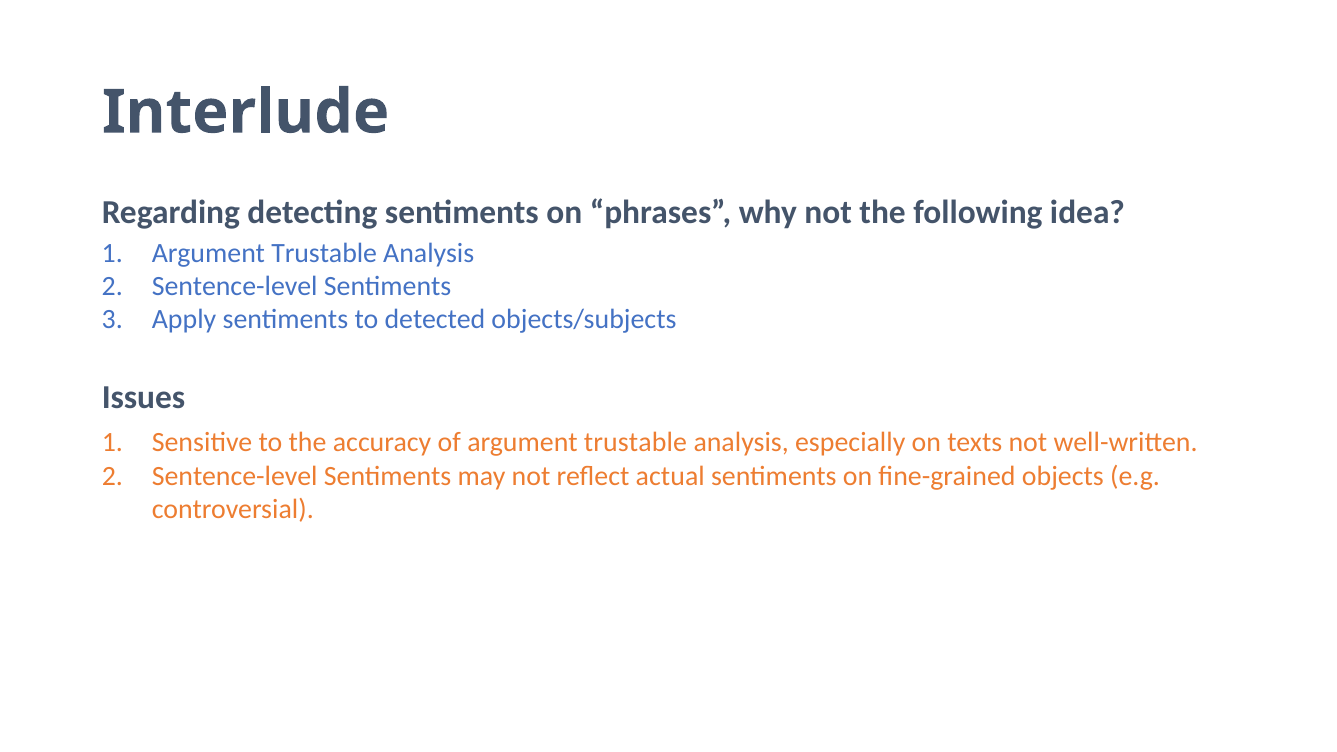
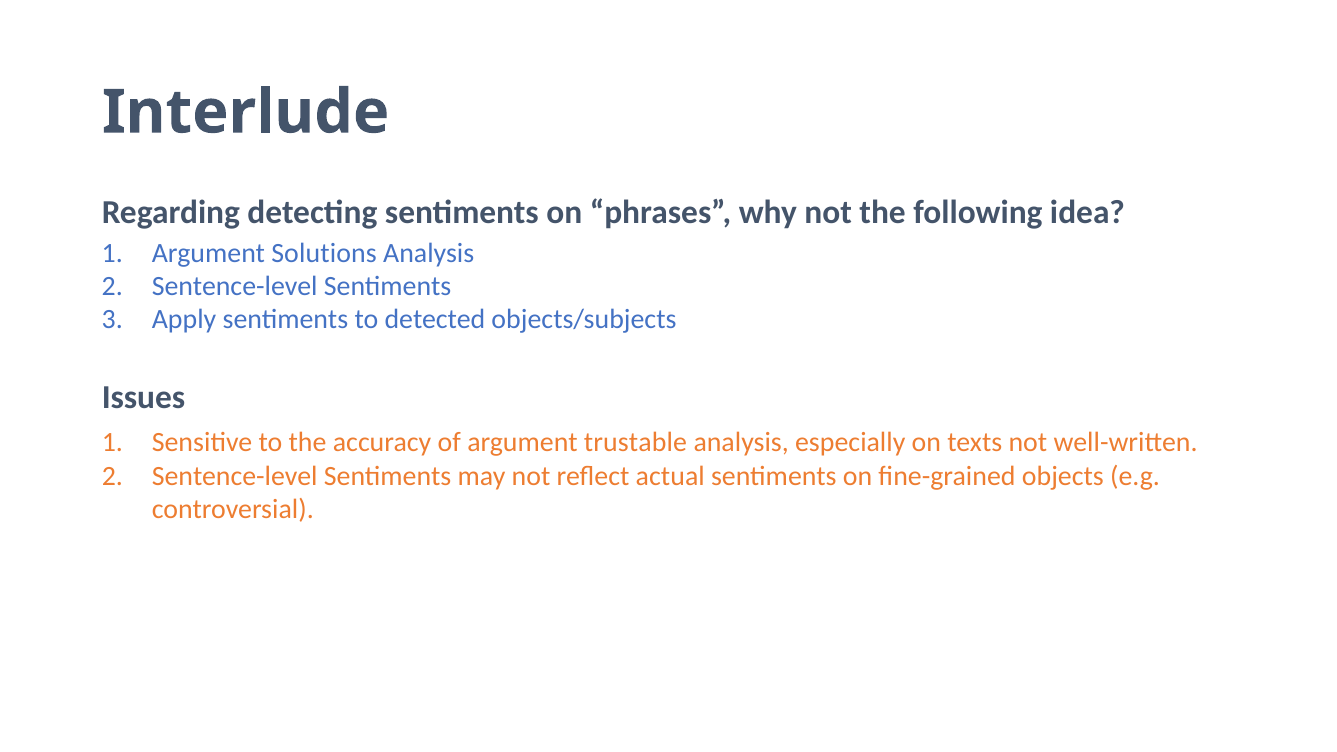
Trustable: Trustable -> Solutions (324, 253)
